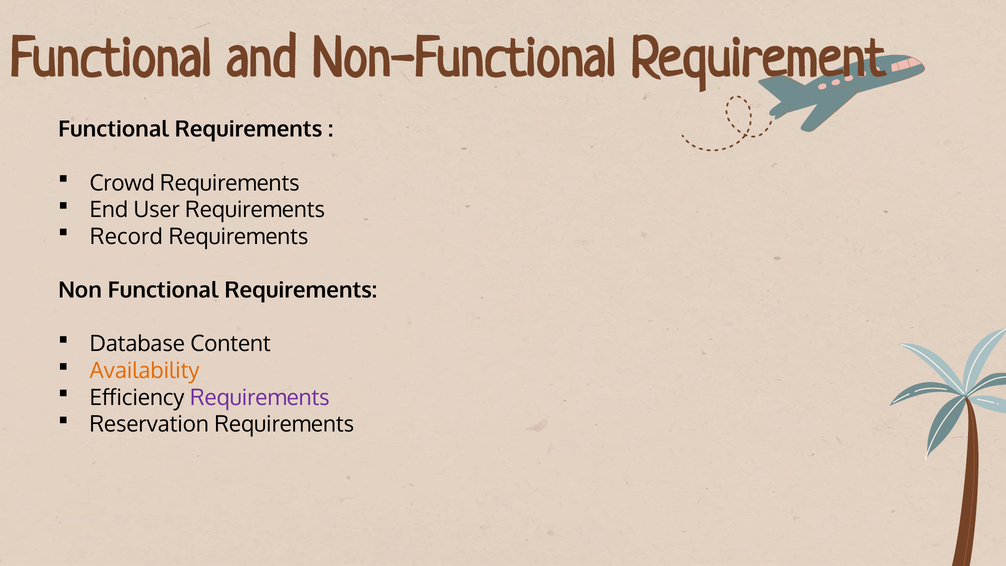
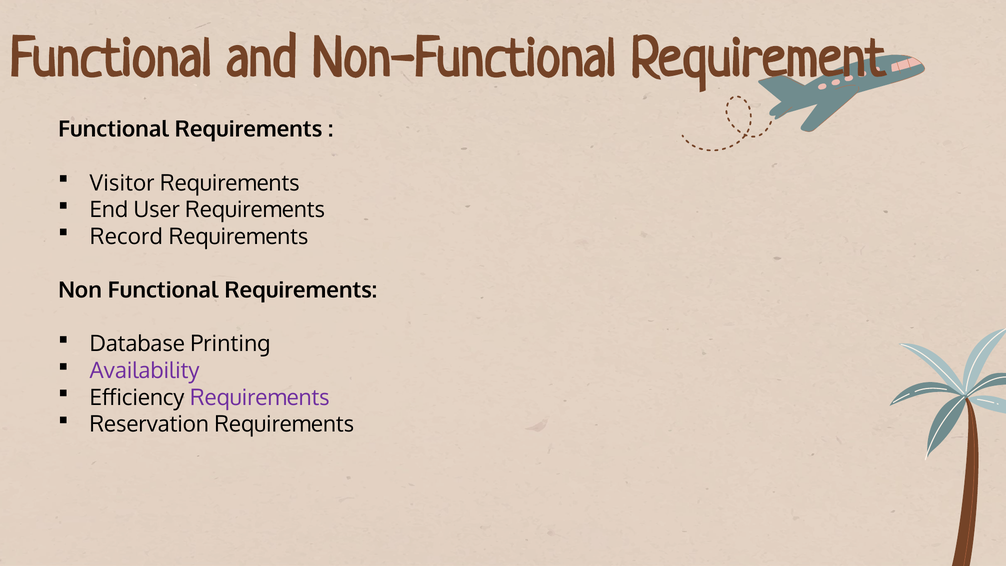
Crowd: Crowd -> Visitor (122, 183)
Content: Content -> Printing (230, 344)
Availability colour: orange -> purple (145, 371)
